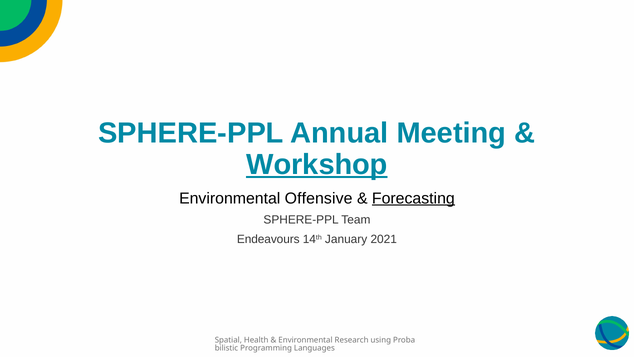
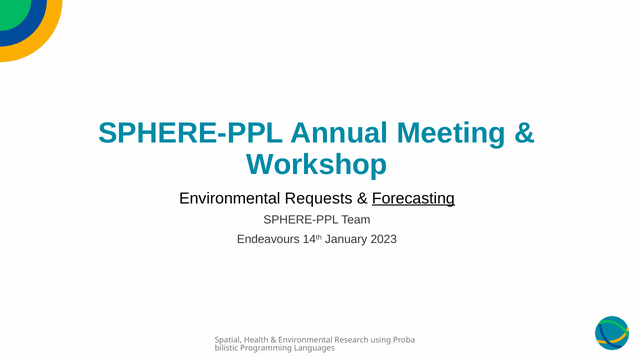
Workshop underline: present -> none (317, 164)
Offensive: Offensive -> Requests (319, 198)
2021: 2021 -> 2023 (384, 239)
